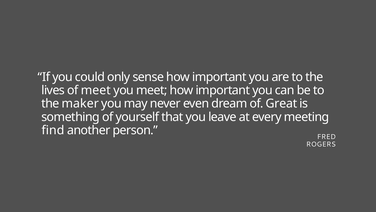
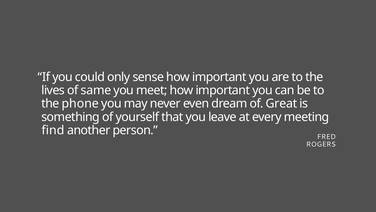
of meet: meet -> same (96, 90)
maker: maker -> phone (80, 103)
